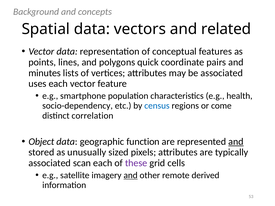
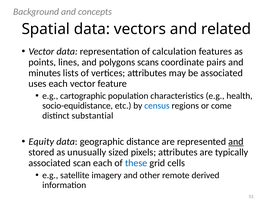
conceptual: conceptual -> calculation (174, 52)
quick: quick -> scans (148, 62)
smartphone: smartphone -> cartographic (83, 96)
socio-dependency: socio-dependency -> socio-equidistance (78, 106)
correlation: correlation -> substantial (92, 116)
Object: Object -> Equity (41, 142)
function: function -> distance (143, 142)
these colour: purple -> blue (136, 163)
and underline: present -> none (131, 175)
